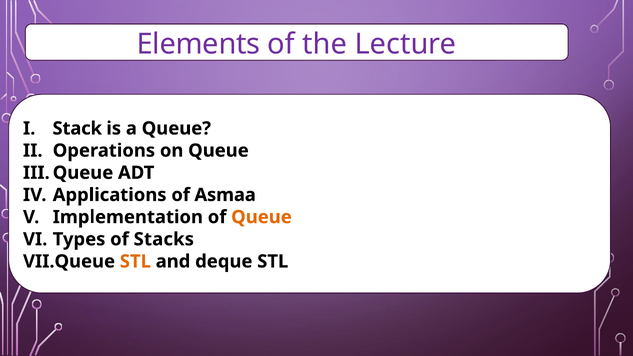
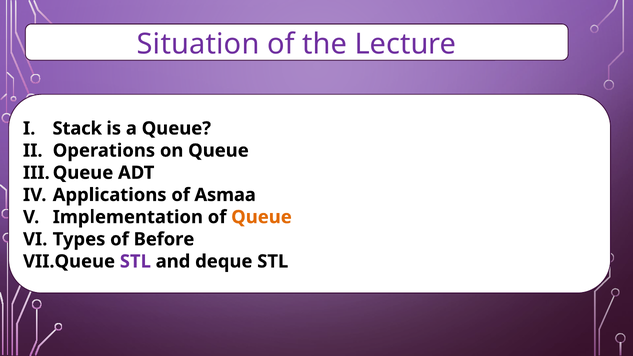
Elements: Elements -> Situation (198, 44)
Stacks: Stacks -> Before (164, 239)
STL colour: orange -> purple (135, 261)
